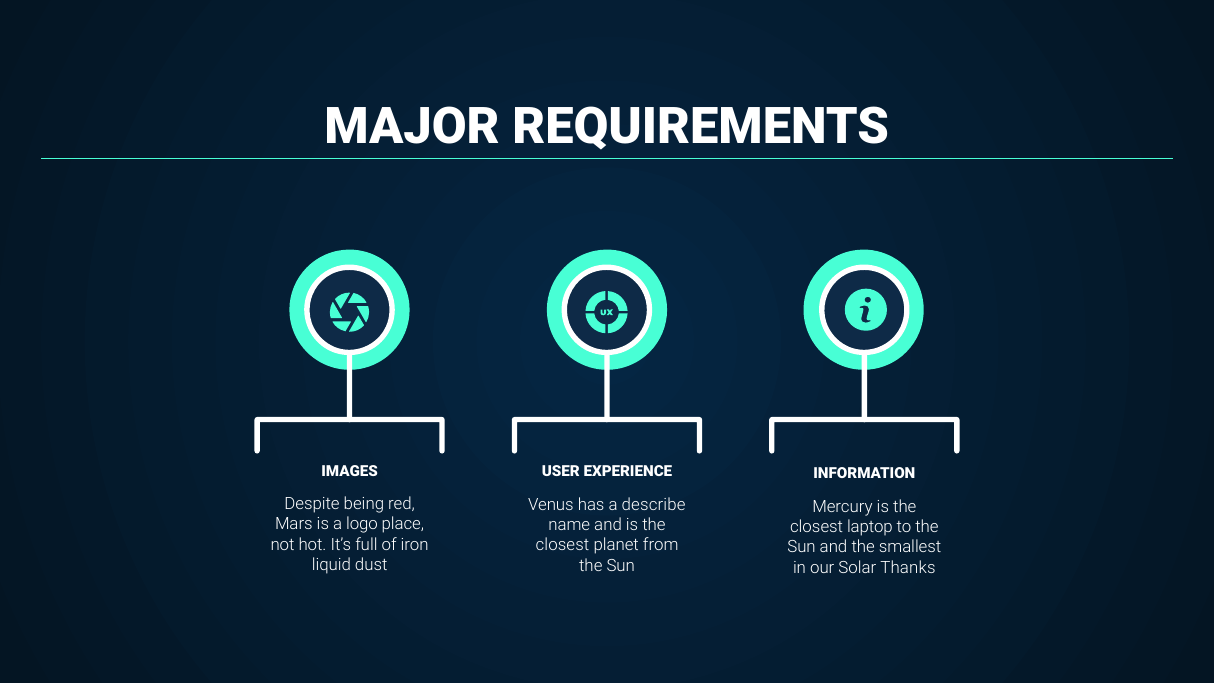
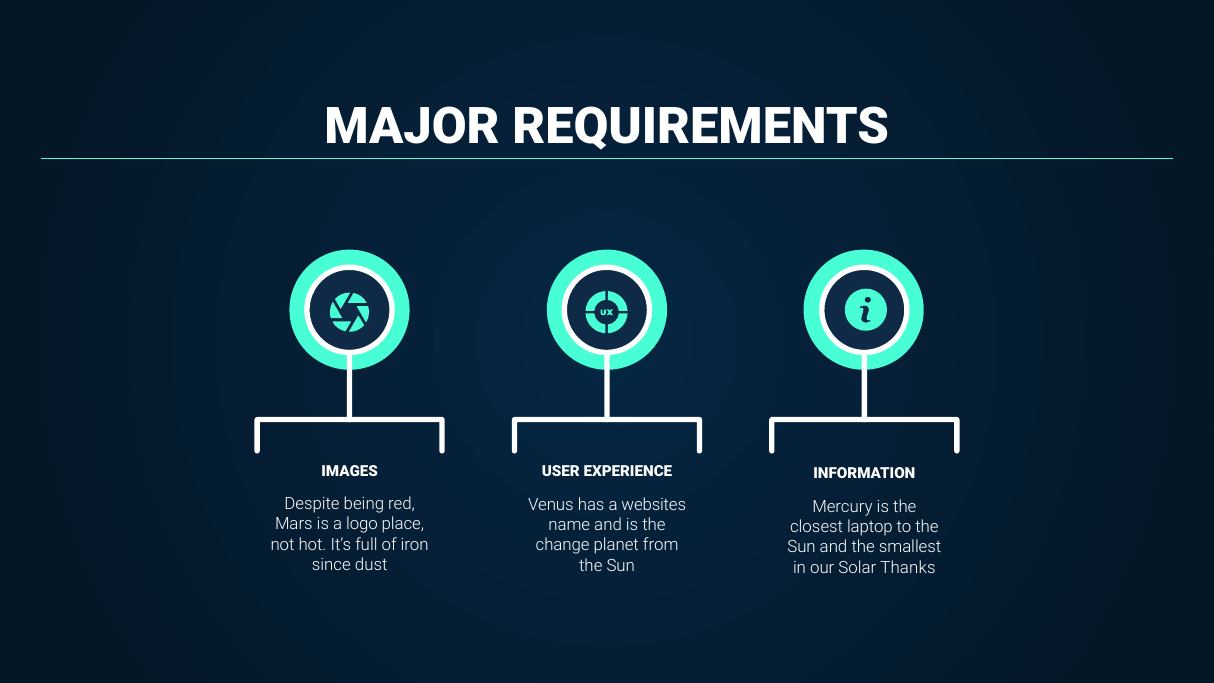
describe: describe -> websites (654, 505)
closest: closest -> change (563, 545)
liquid: liquid -> since (331, 565)
